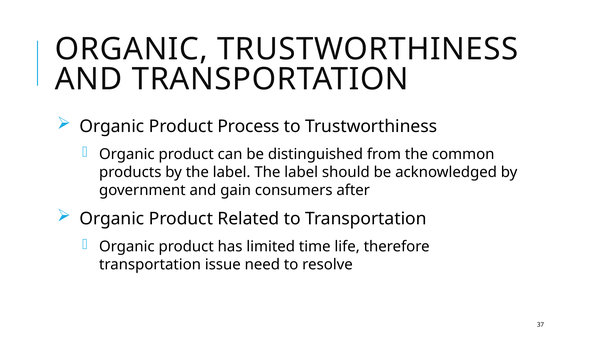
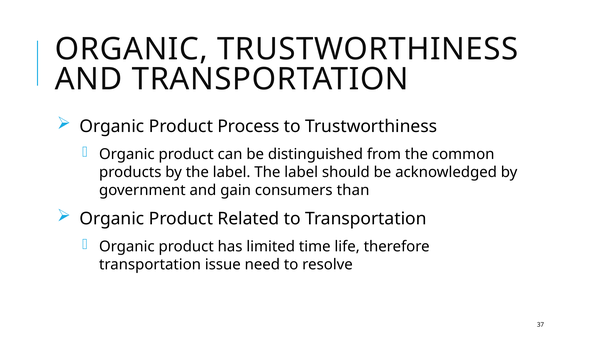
after: after -> than (353, 190)
